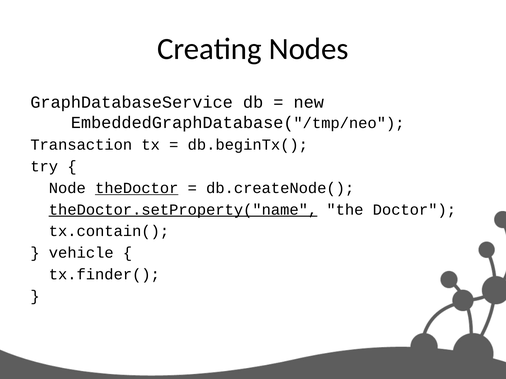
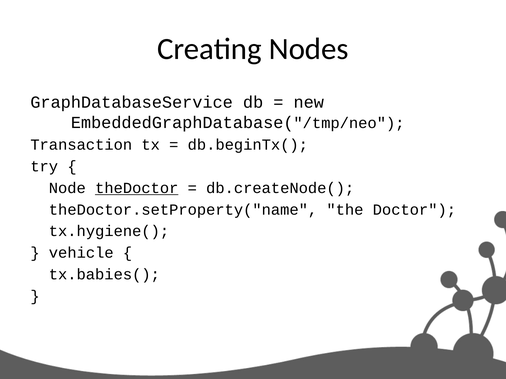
theDoctor.setProperty("name underline: present -> none (183, 210)
tx.contain(: tx.contain( -> tx.hygiene( (109, 232)
tx.finder(: tx.finder( -> tx.babies( (104, 275)
